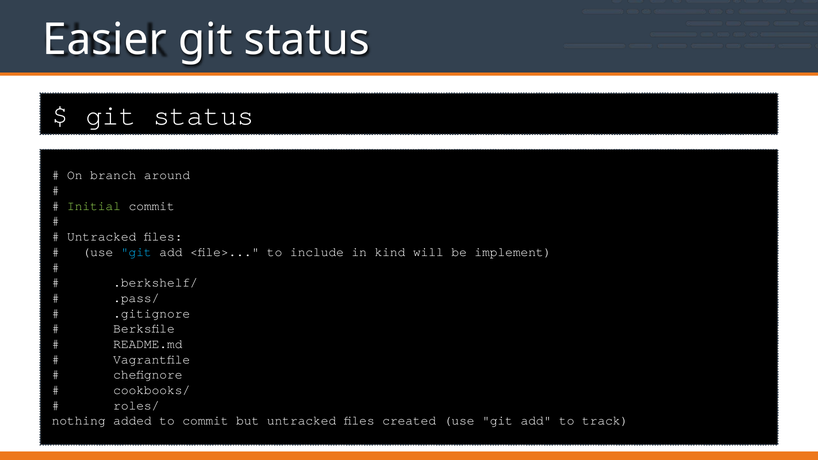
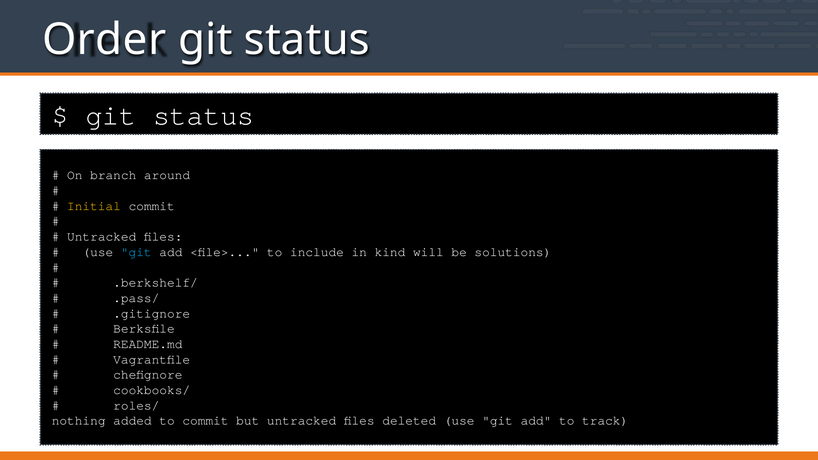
Easier: Easier -> Order (104, 40)
Initial colour: light green -> yellow (94, 206)
implement: implement -> solutions (513, 252)
created: created -> deleted (409, 421)
